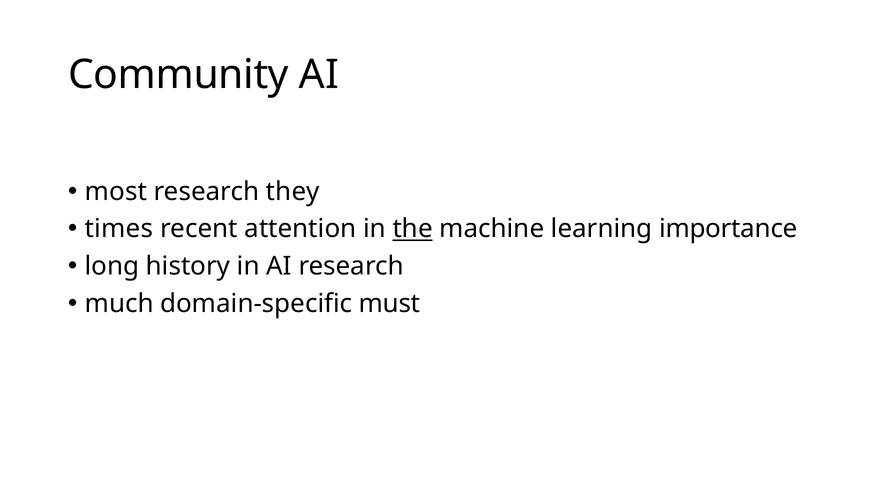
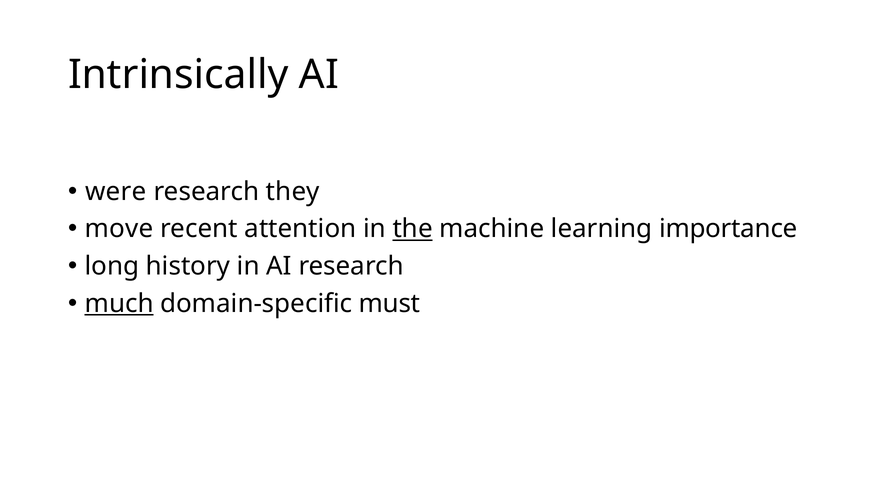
Community: Community -> Intrinsically (178, 75)
most: most -> were (116, 191)
times: times -> move (119, 229)
much underline: none -> present (119, 304)
